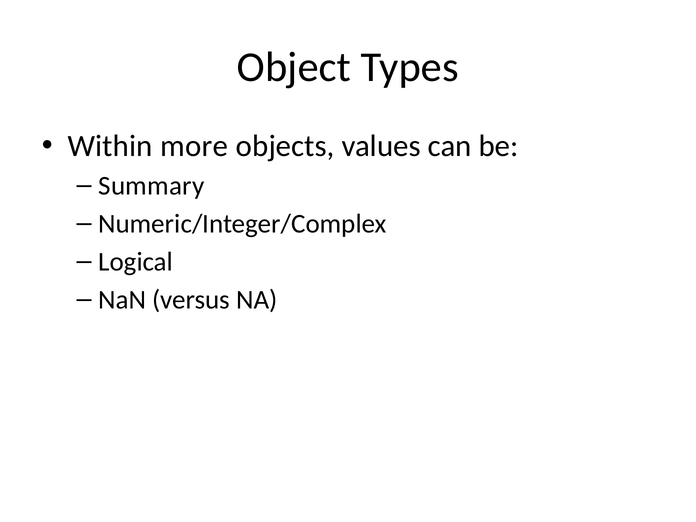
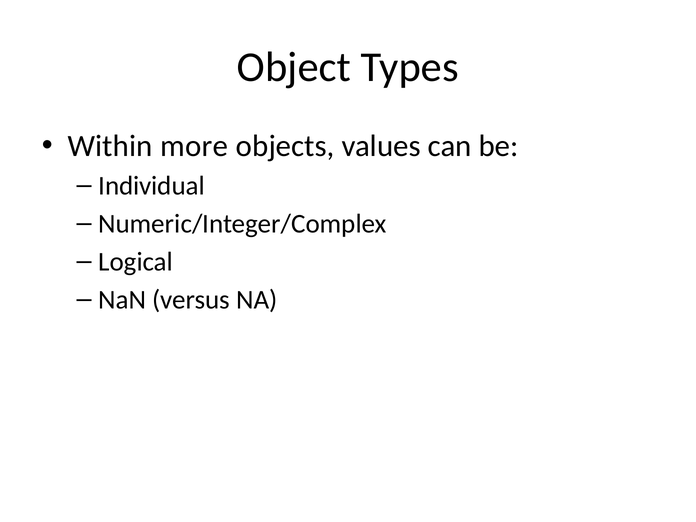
Summary: Summary -> Individual (152, 186)
